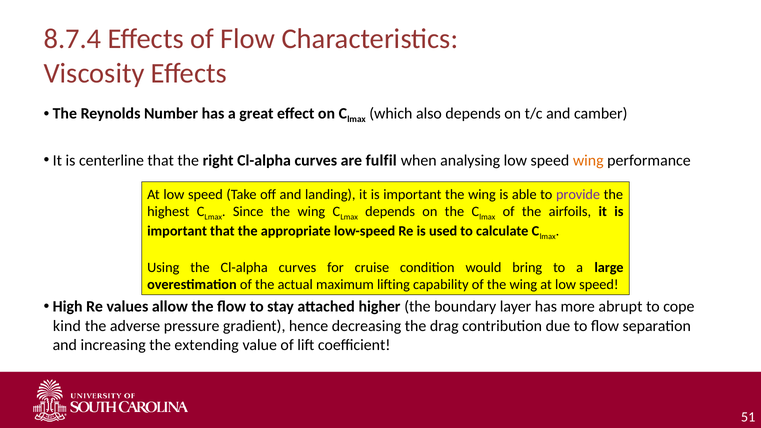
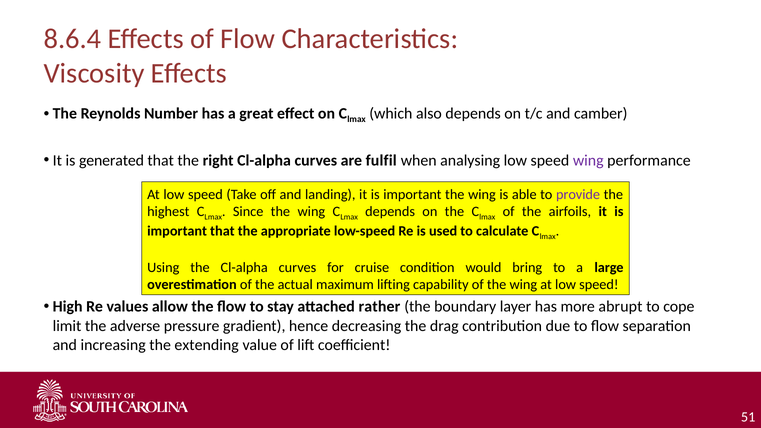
8.7.4: 8.7.4 -> 8.6.4 (72, 39)
centerline: centerline -> generated (112, 160)
wing colour: orange -> purple (588, 160)
higher: higher -> rather (379, 307)
kind: kind -> limit (67, 326)
